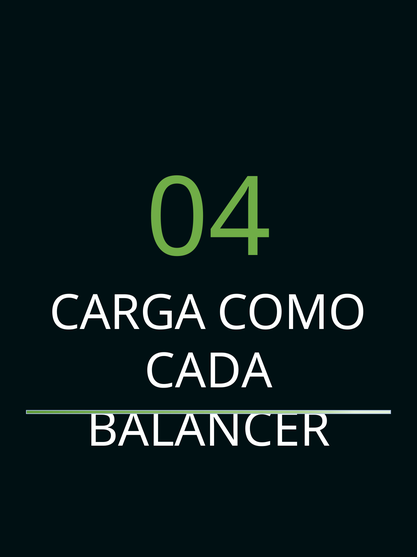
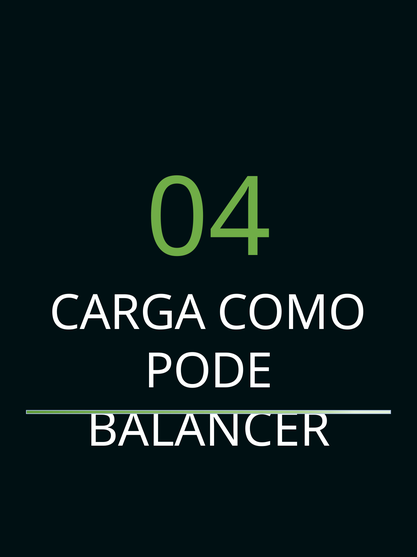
CADA: CADA -> PODE (209, 371)
